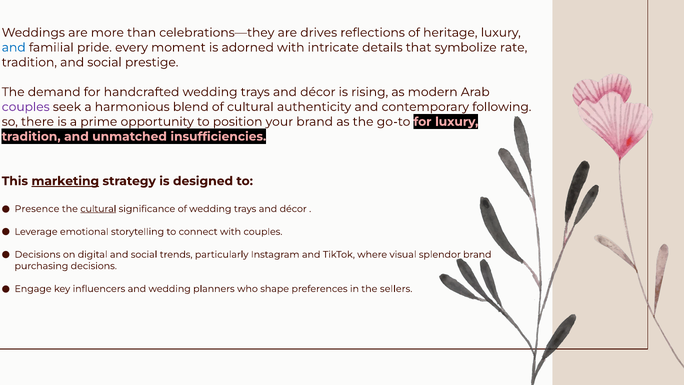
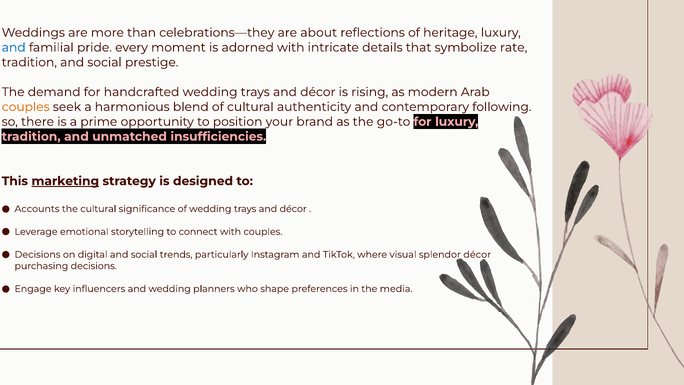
drives: drives -> about (319, 33)
couples colour: purple -> orange (26, 107)
Presence: Presence -> Accounts (37, 209)
cultural underline: present -> none (98, 209)
splendor brand: brand -> décor (477, 254)
sellers: sellers -> media (396, 289)
